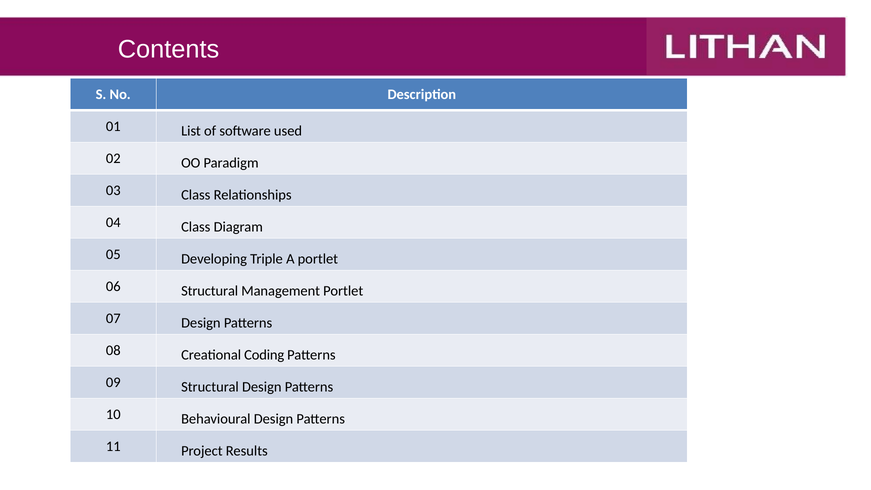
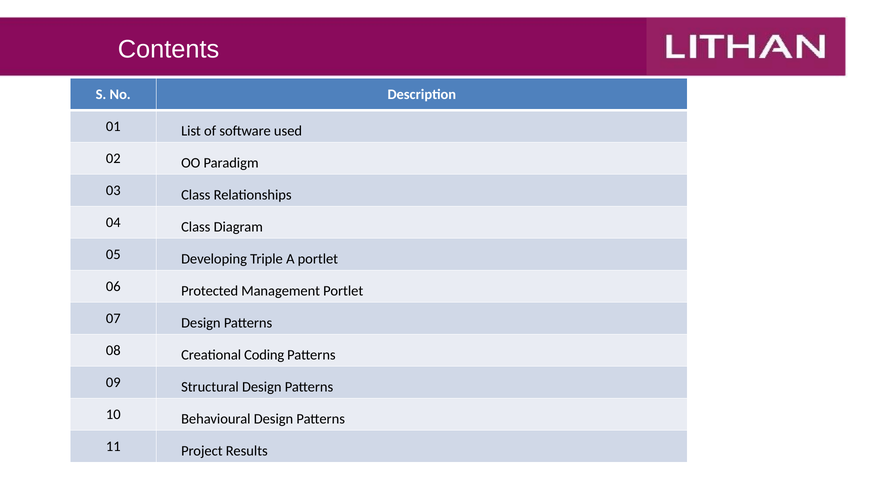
06 Structural: Structural -> Protected (210, 291)
